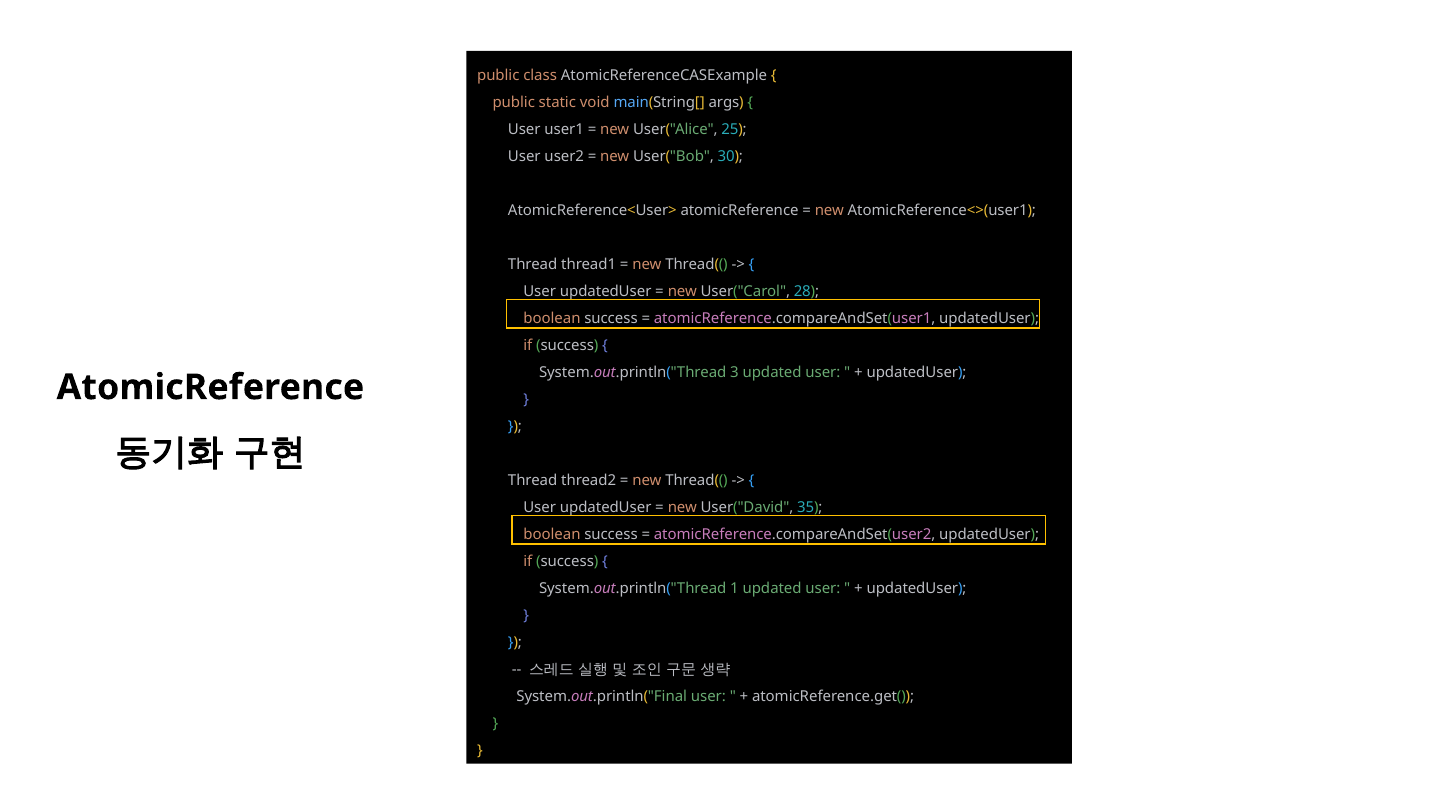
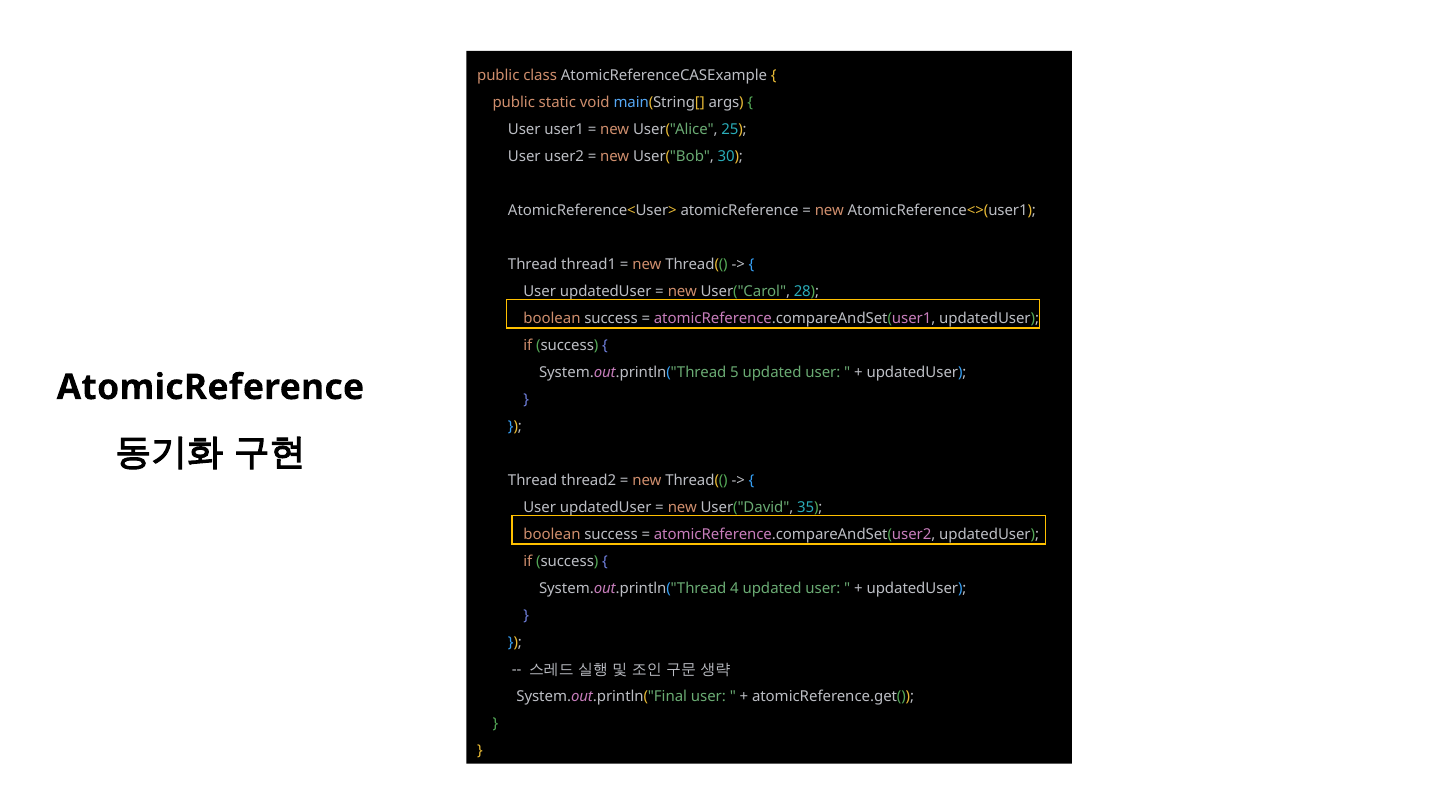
3: 3 -> 5 (734, 372)
1: 1 -> 4 (734, 588)
